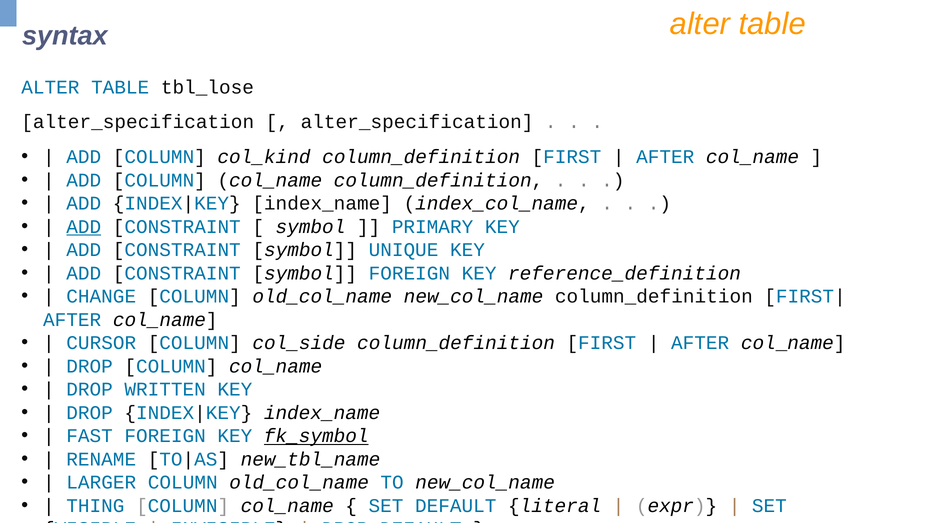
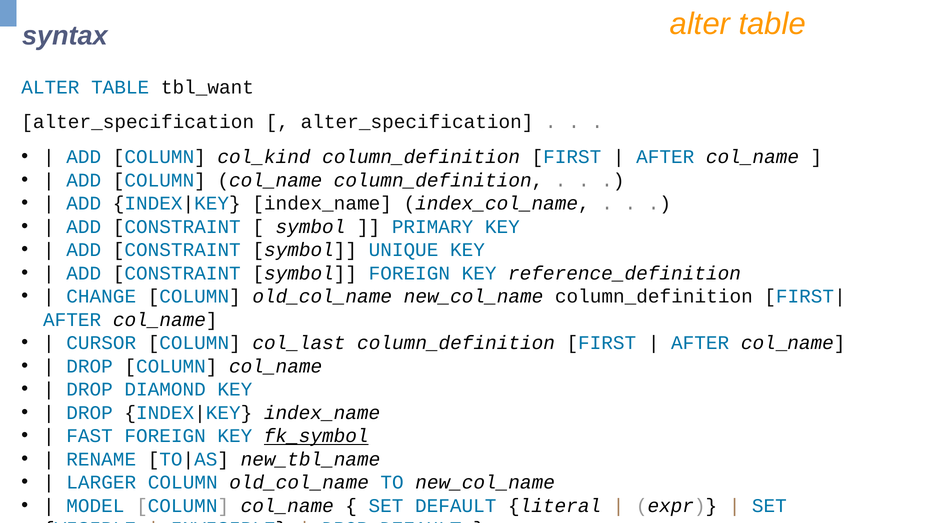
tbl_lose: tbl_lose -> tbl_want (207, 87)
ADD underline: present -> none (84, 227)
col_side: col_side -> col_last (299, 343)
WRITTEN: WRITTEN -> DIAMOND (165, 389)
THING: THING -> MODEL (95, 505)
